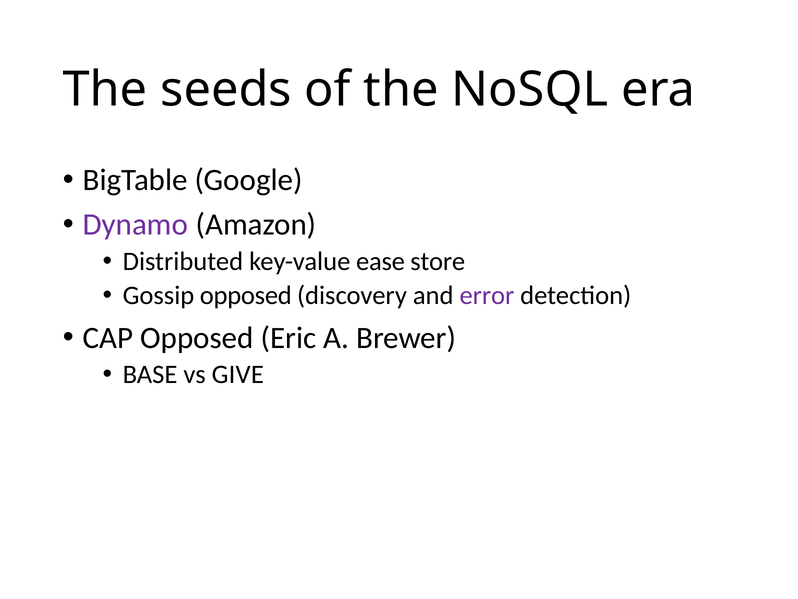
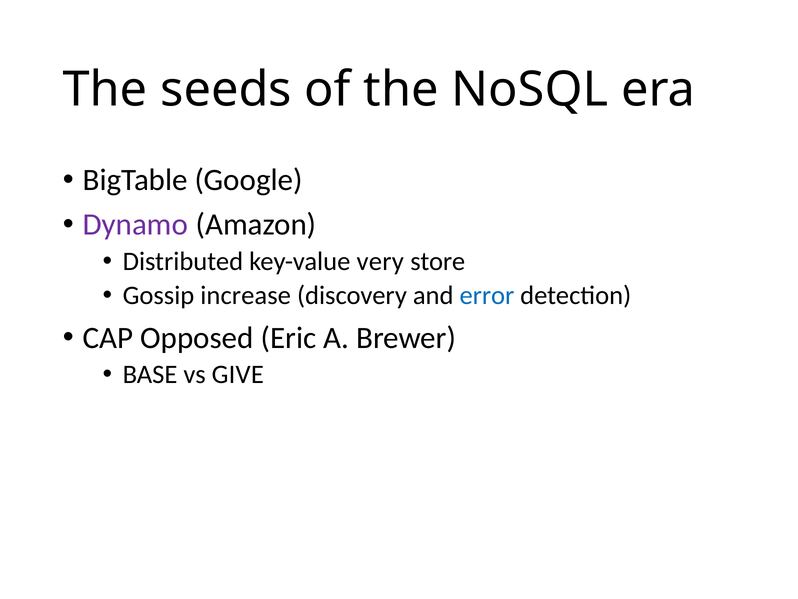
ease: ease -> very (380, 261)
Gossip opposed: opposed -> increase (246, 295)
error colour: purple -> blue (487, 295)
